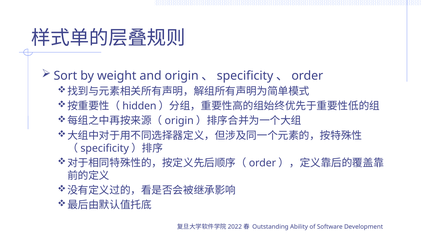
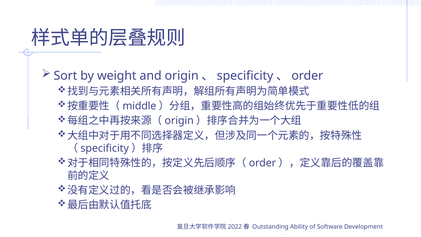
hidden: hidden -> middle (139, 106)
